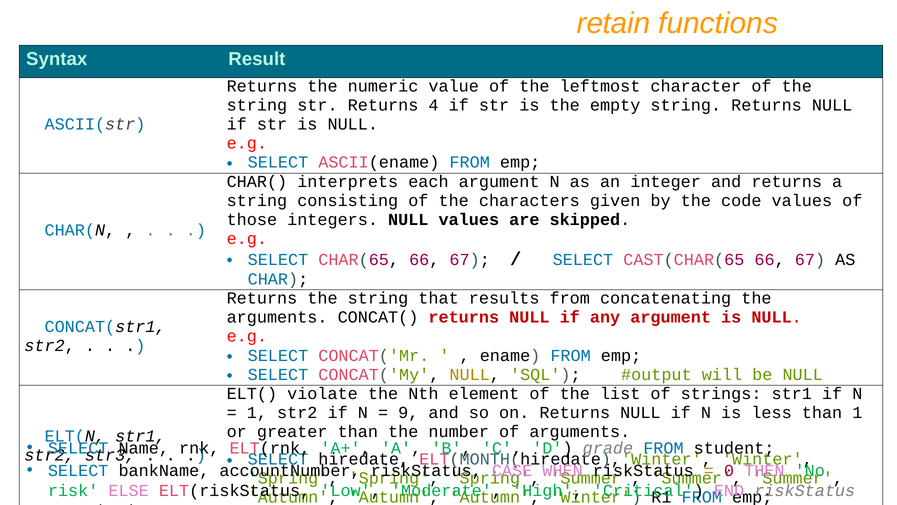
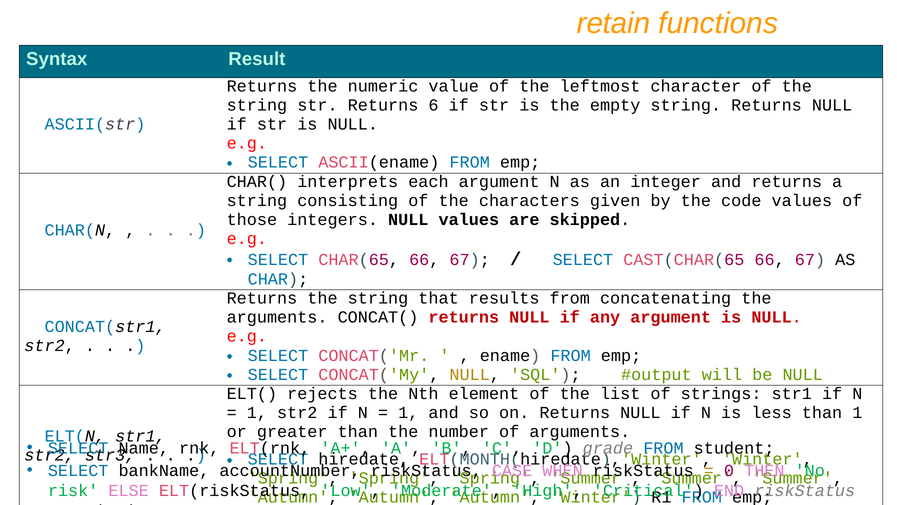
4: 4 -> 6 (434, 105)
violate: violate -> rejects (323, 393)
9: 9 -> 1 (408, 412)
